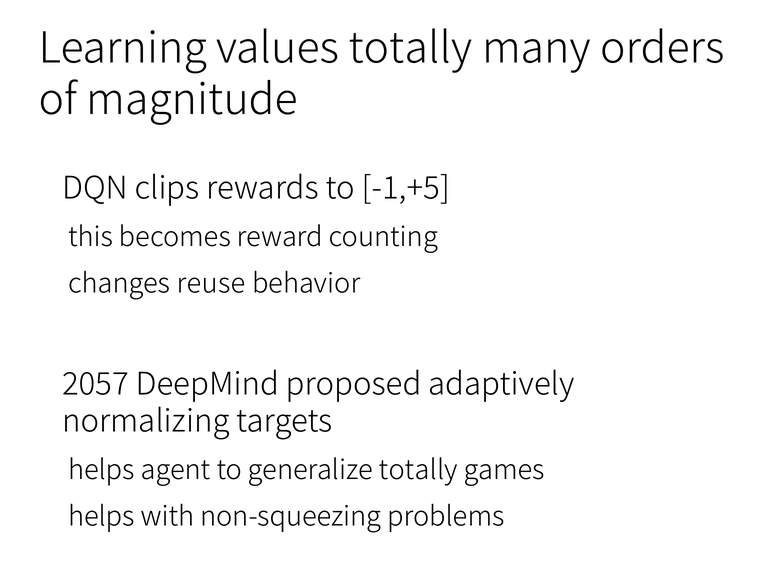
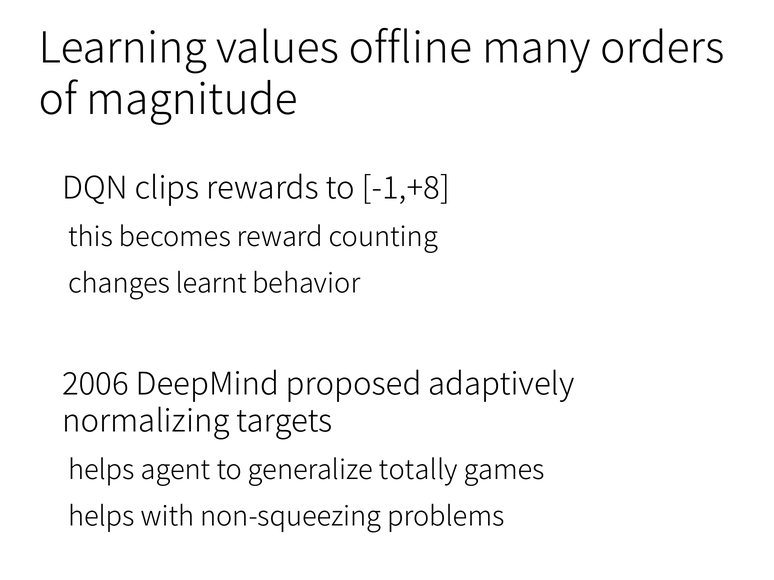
values totally: totally -> offline (410, 49)
-1,+5: -1,+5 -> -1,+8 (406, 189)
reuse: reuse -> learnt (211, 284)
2057: 2057 -> 2006 (95, 385)
